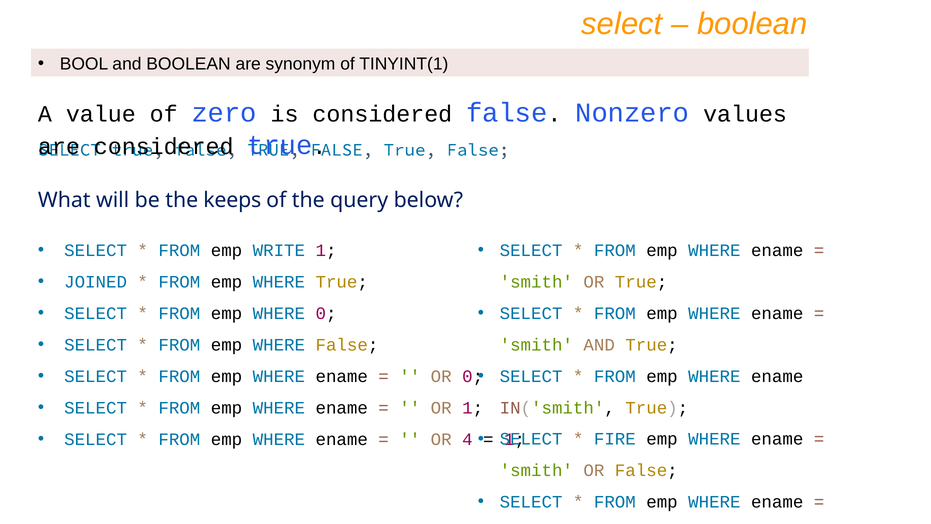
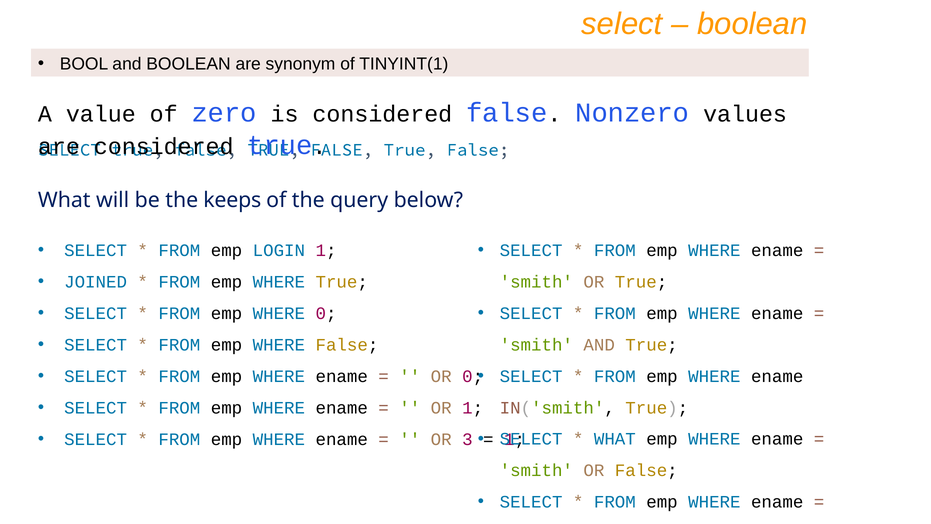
WRITE: WRITE -> LOGIN (279, 250)
4: 4 -> 3 (467, 439)
FIRE: FIRE -> WHAT (615, 439)
